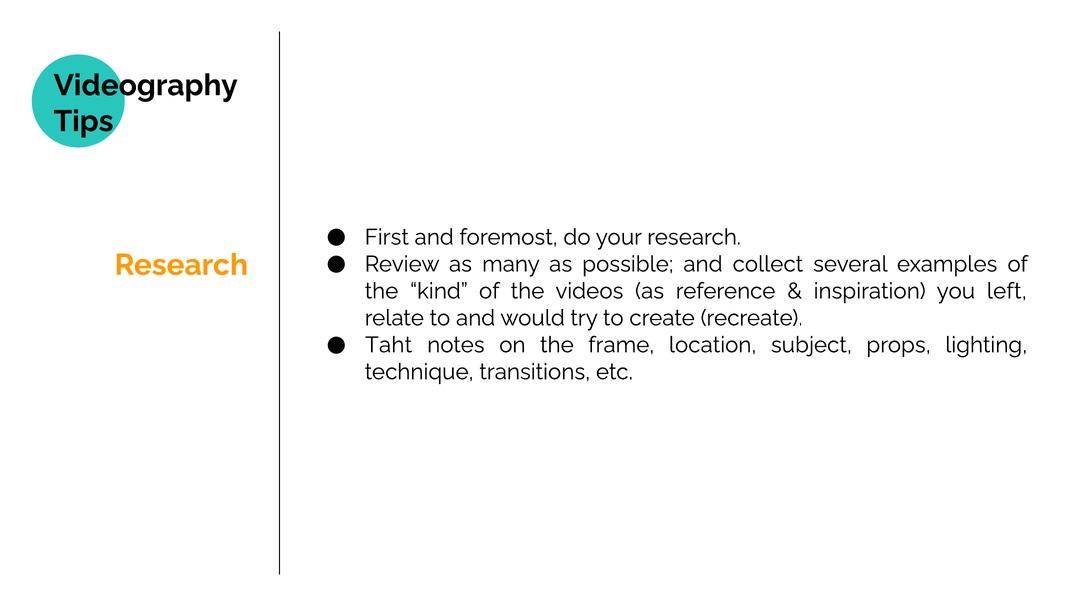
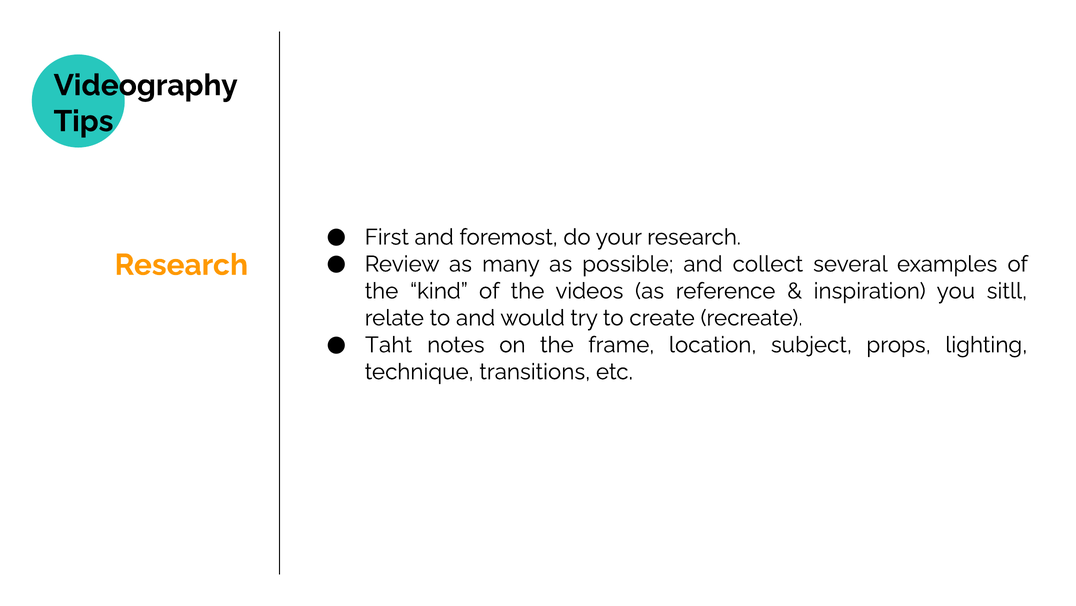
left: left -> sitll (1007, 291)
